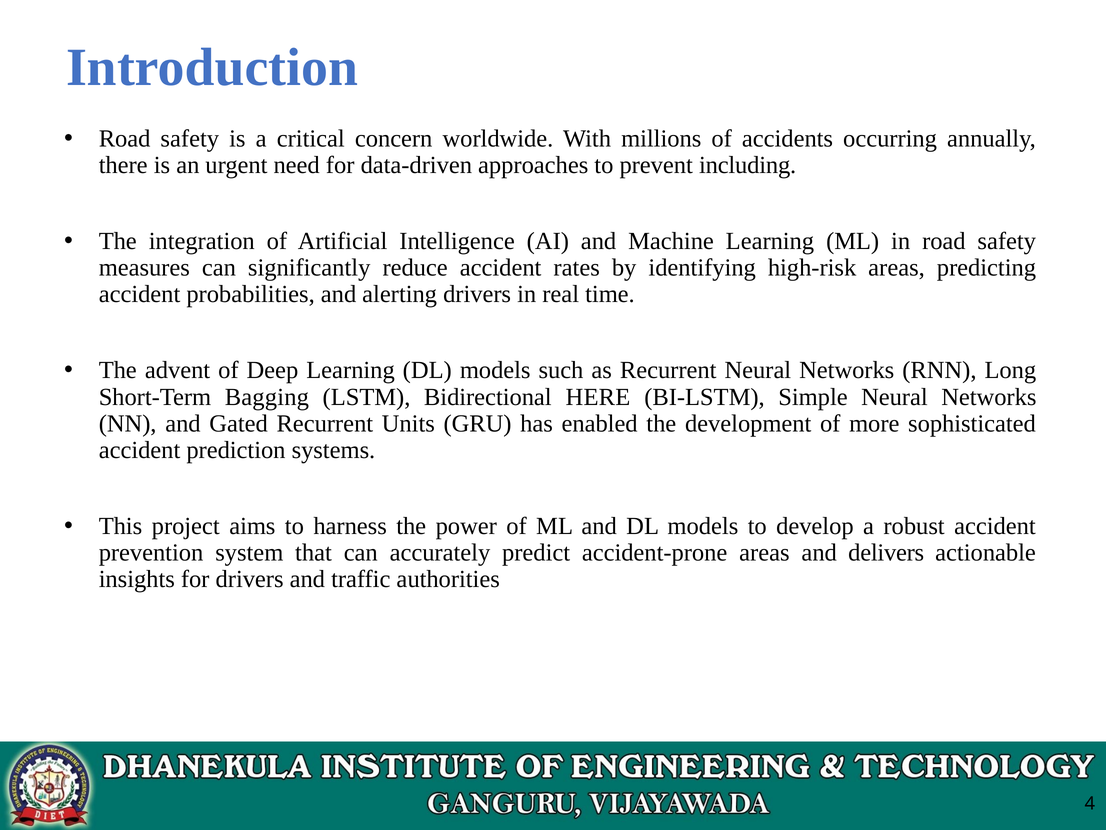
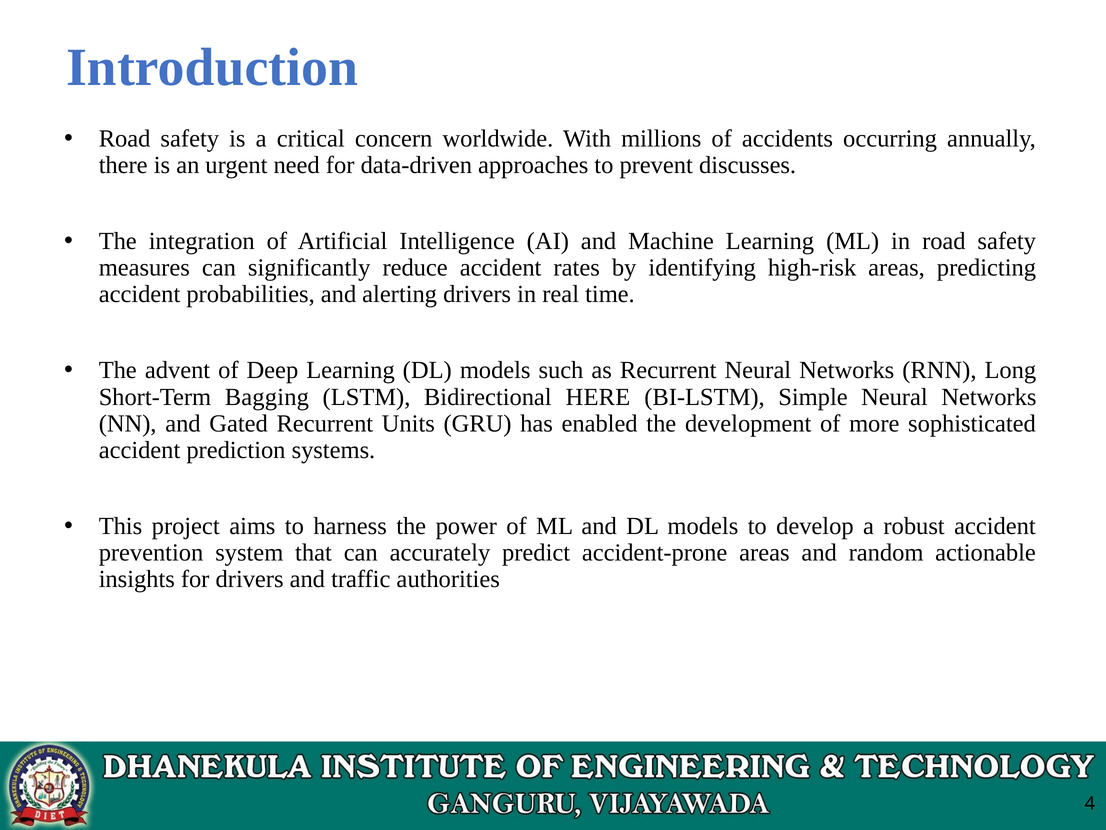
including: including -> discusses (748, 165)
delivers: delivers -> random (886, 552)
